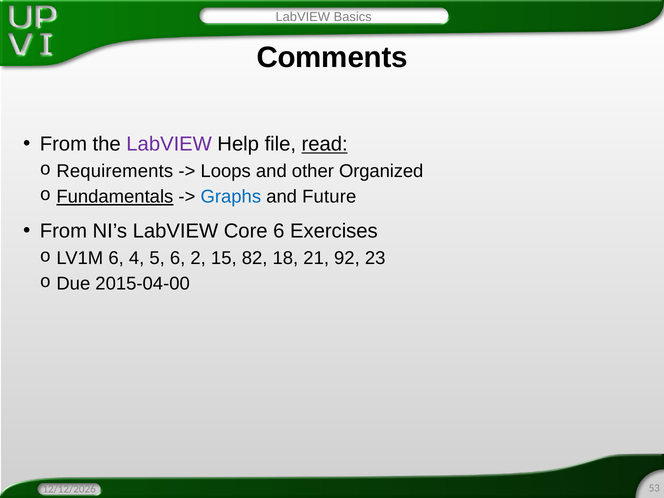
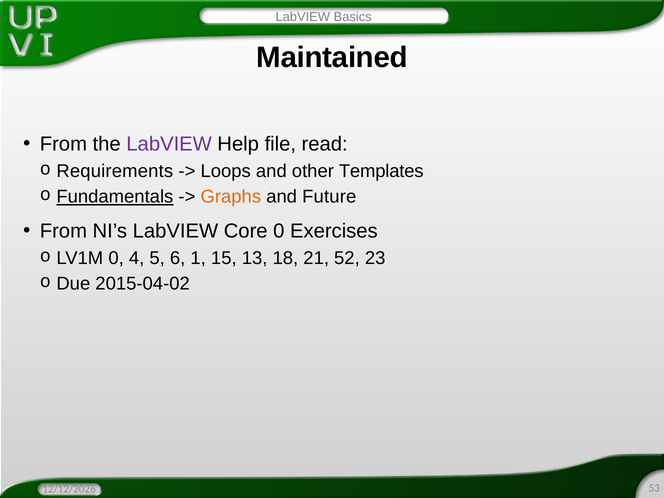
Comments: Comments -> Maintained (332, 57)
read underline: present -> none (325, 144)
Organized: Organized -> Templates (381, 171)
Graphs colour: blue -> orange (231, 197)
Core 6: 6 -> 0 (279, 231)
LV1M 6: 6 -> 0 (116, 258)
2: 2 -> 1 (198, 258)
82: 82 -> 13 (255, 258)
92: 92 -> 52 (347, 258)
2015-04-00: 2015-04-00 -> 2015-04-02 (143, 284)
